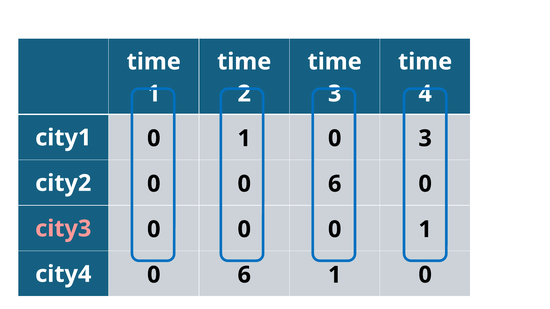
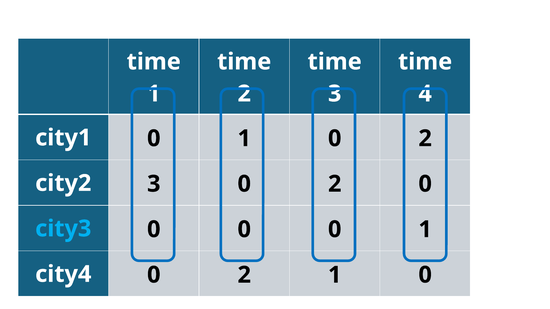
1 0 3: 3 -> 2 (425, 139)
city2 0: 0 -> 3 (154, 184)
6: 6 -> 2 (335, 184)
city3 colour: pink -> light blue (63, 229)
city4 0 6: 6 -> 2 (244, 275)
